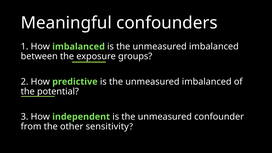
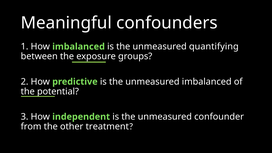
imbalanced: imbalanced -> quantifying (214, 47)
sensitivity: sensitivity -> treatment (107, 127)
